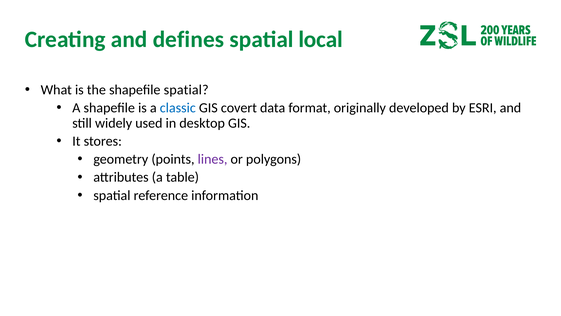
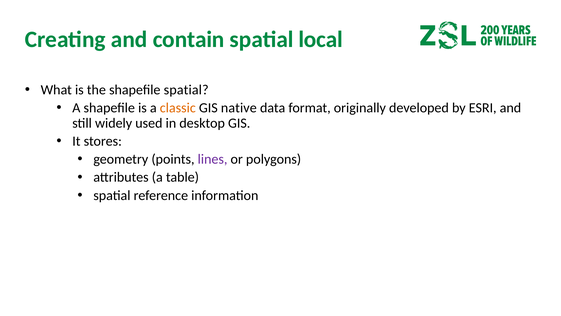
defines: defines -> contain (189, 39)
classic colour: blue -> orange (178, 108)
covert: covert -> native (239, 108)
